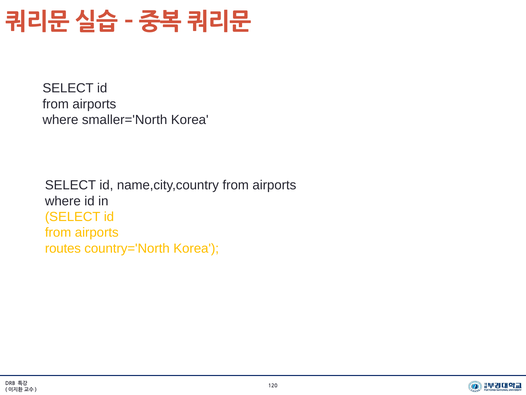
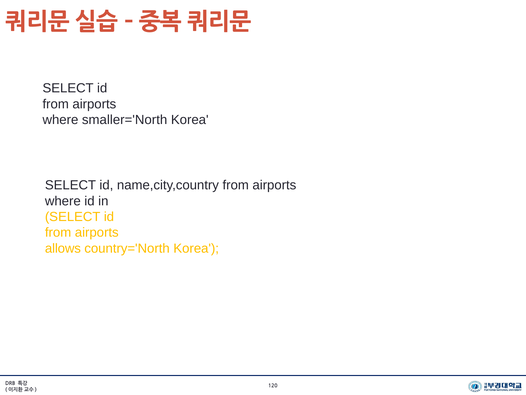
routes: routes -> allows (63, 248)
